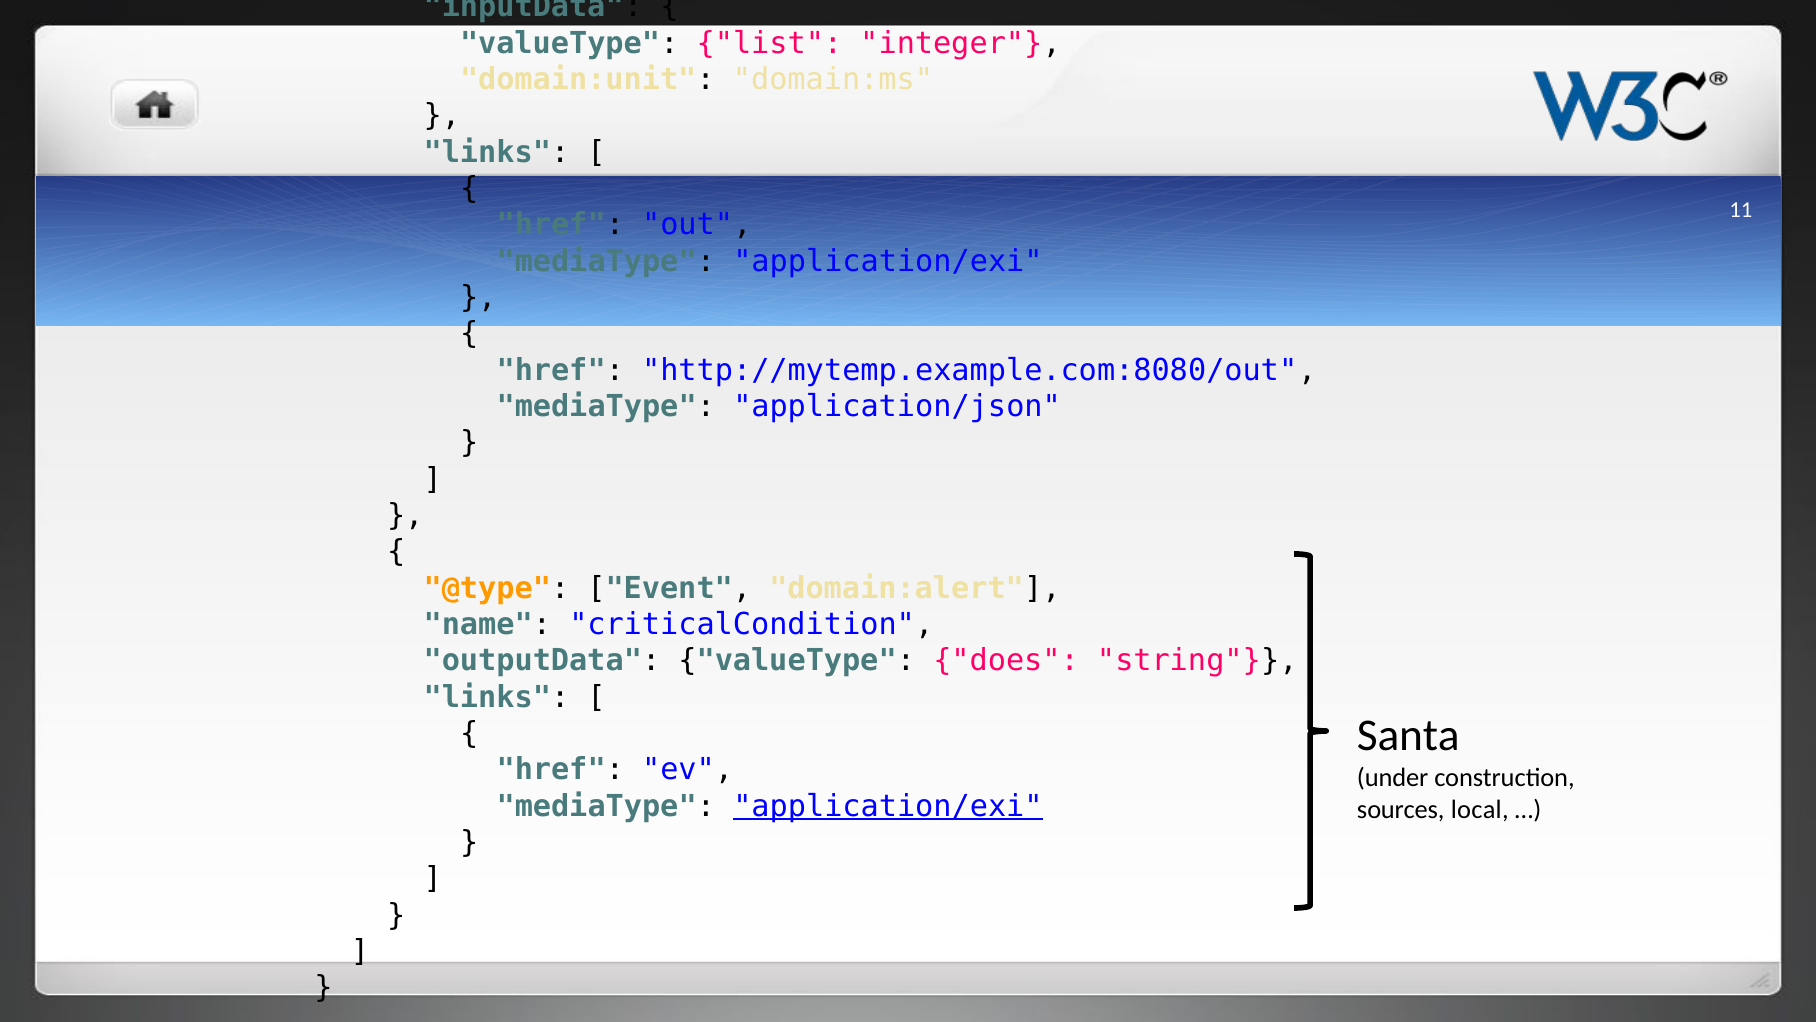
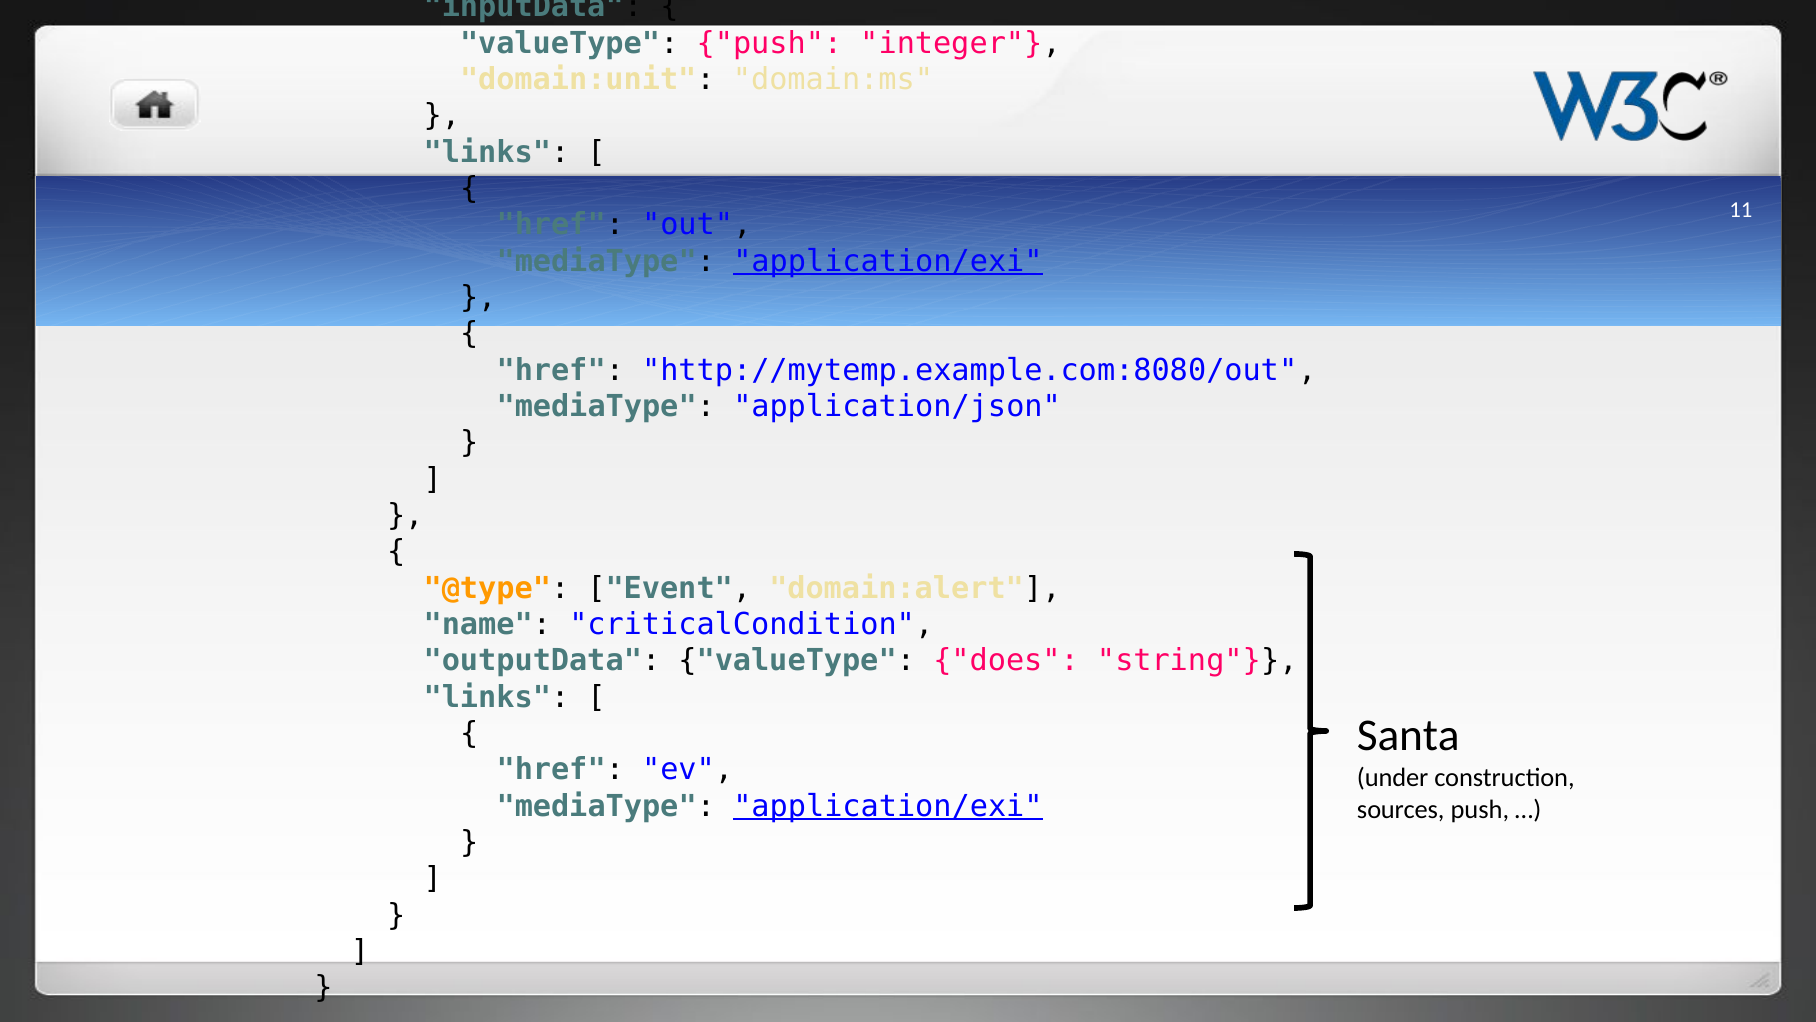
valueType list: list -> push (769, 43)
application/exi underline: none -> present (888, 261)
sources local: local -> push (1480, 809)
